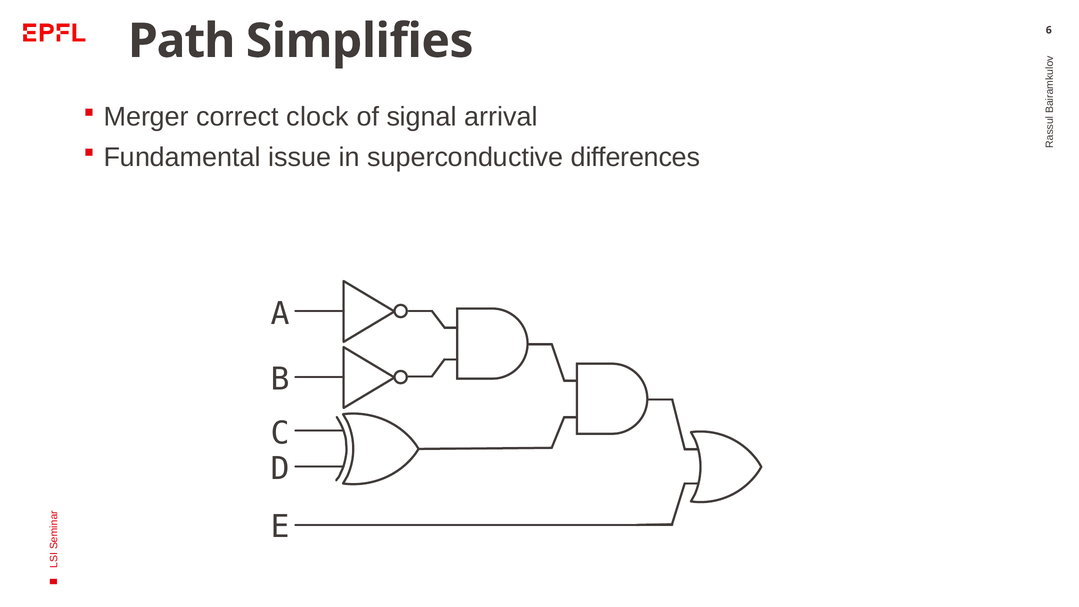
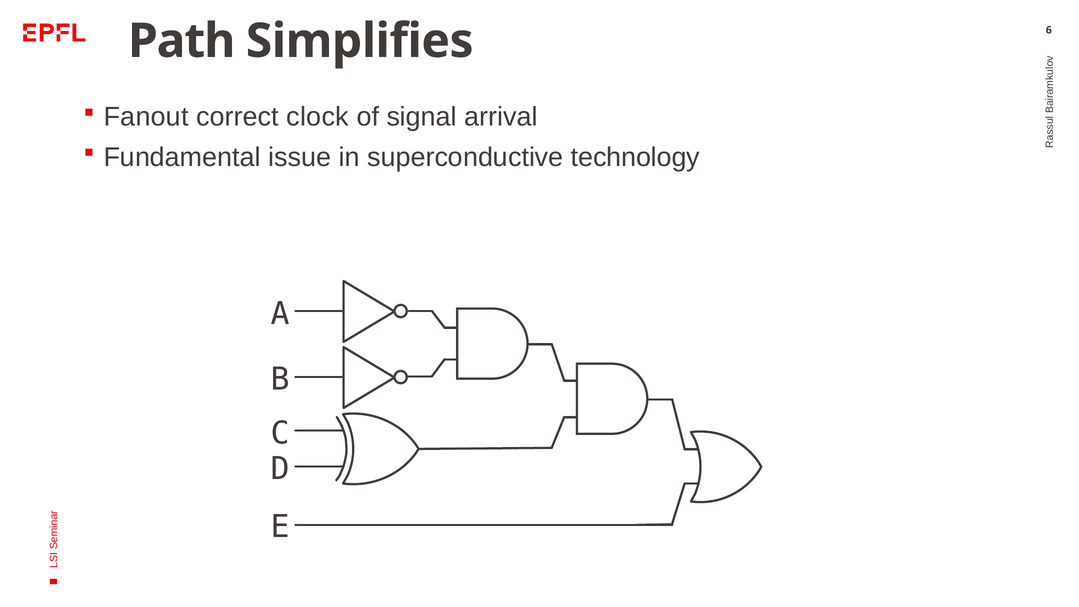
Merger: Merger -> Fanout (146, 117)
differences: differences -> technology (635, 157)
